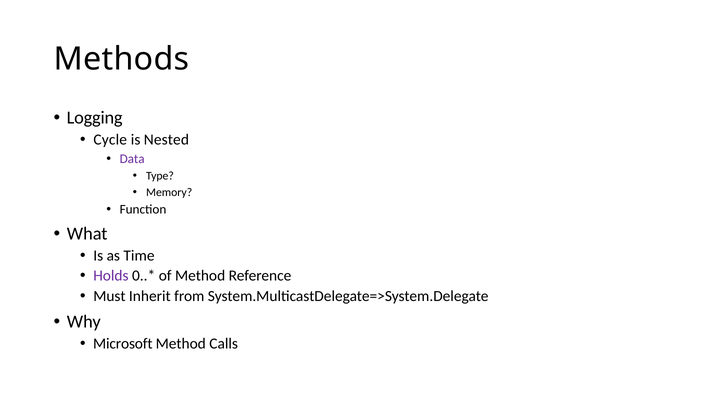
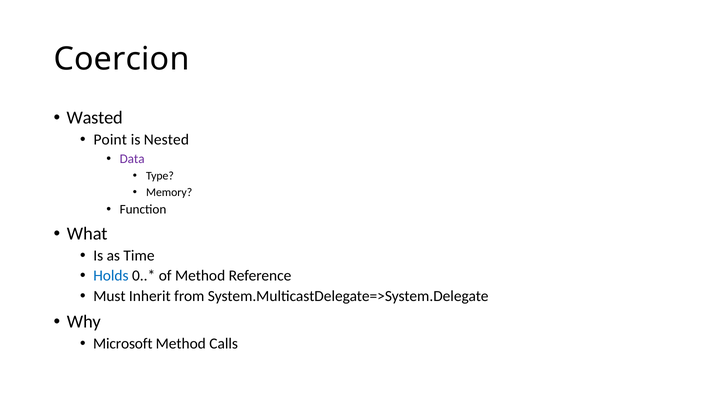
Methods: Methods -> Coercion (122, 59)
Logging: Logging -> Wasted (95, 118)
Cycle: Cycle -> Point (110, 140)
Holds colour: purple -> blue (111, 276)
